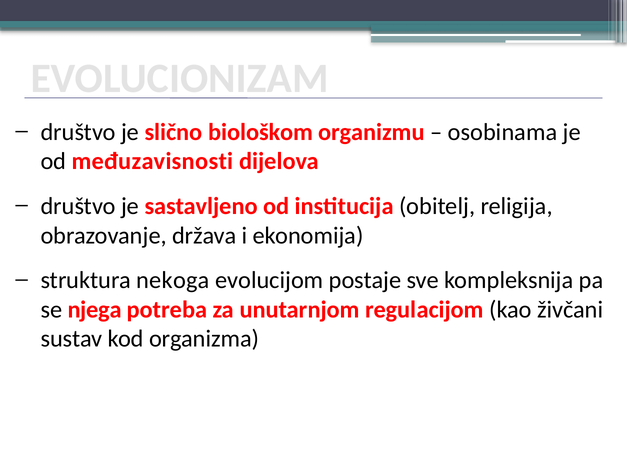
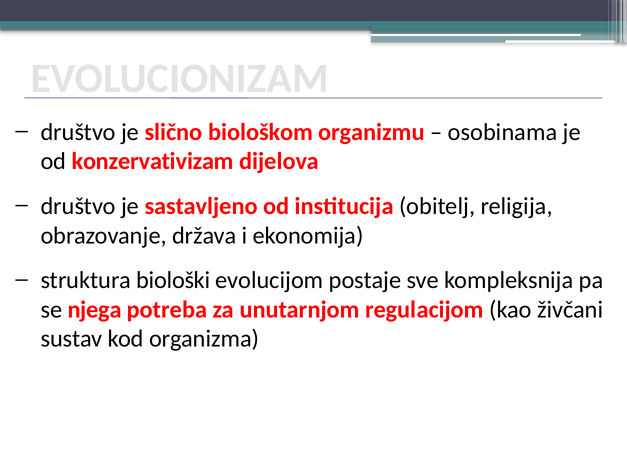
međuzavisnosti: međuzavisnosti -> konzervativizam (153, 161)
nekoga: nekoga -> biološki (173, 281)
